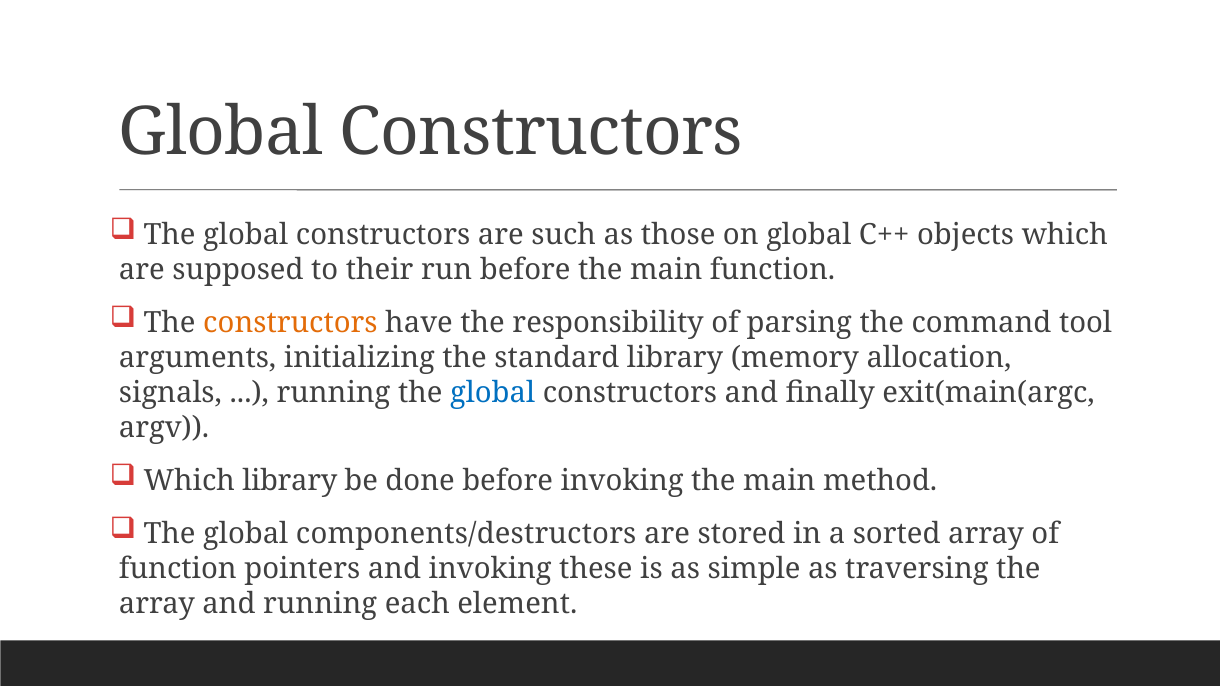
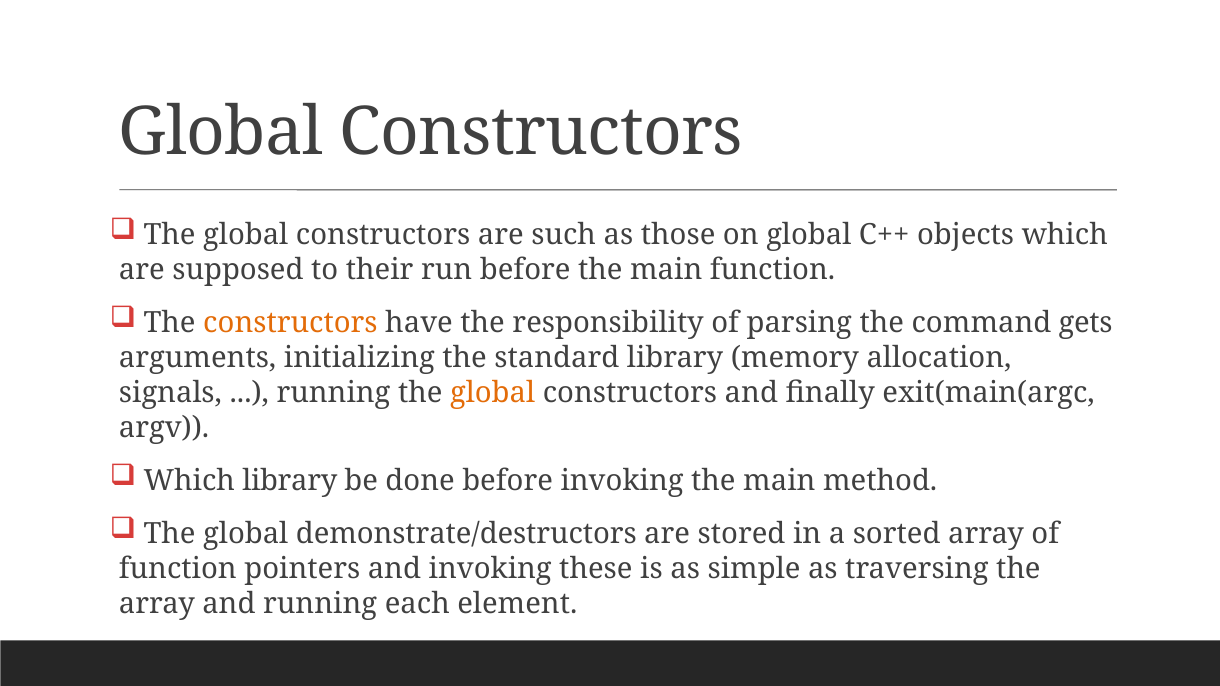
tool: tool -> gets (1086, 323)
global colour: blue -> orange (493, 393)
components/destructors: components/destructors -> demonstrate/destructors (466, 534)
